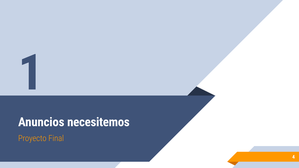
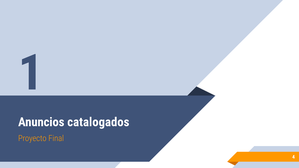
necesitemos: necesitemos -> catalogados (98, 122)
